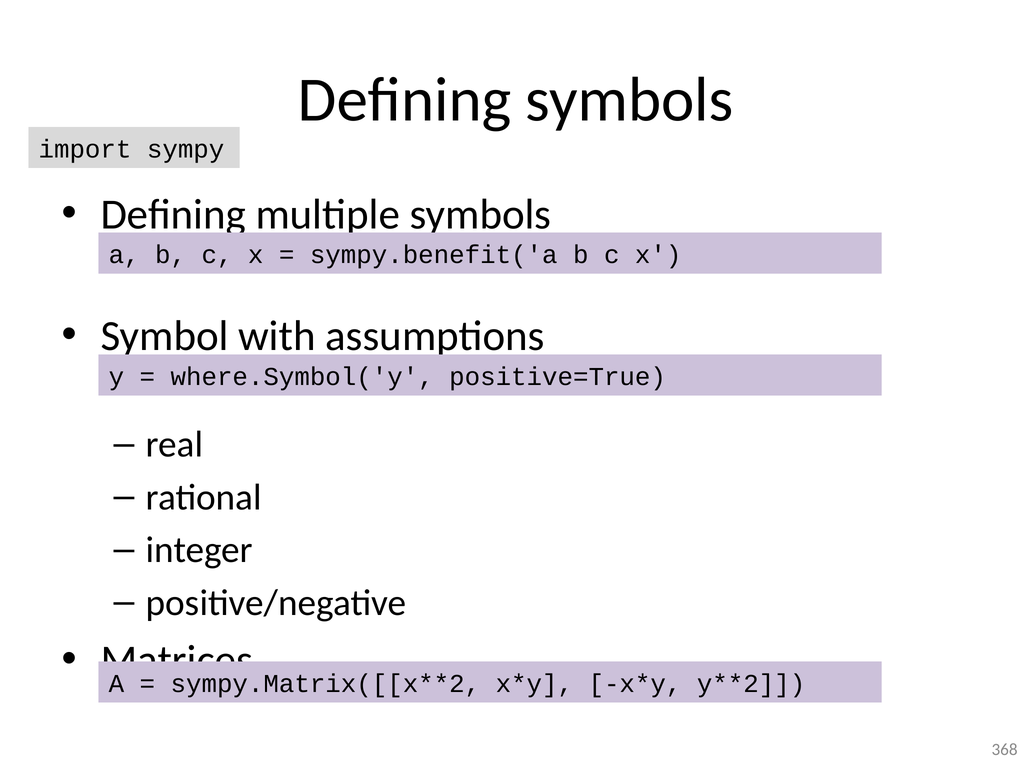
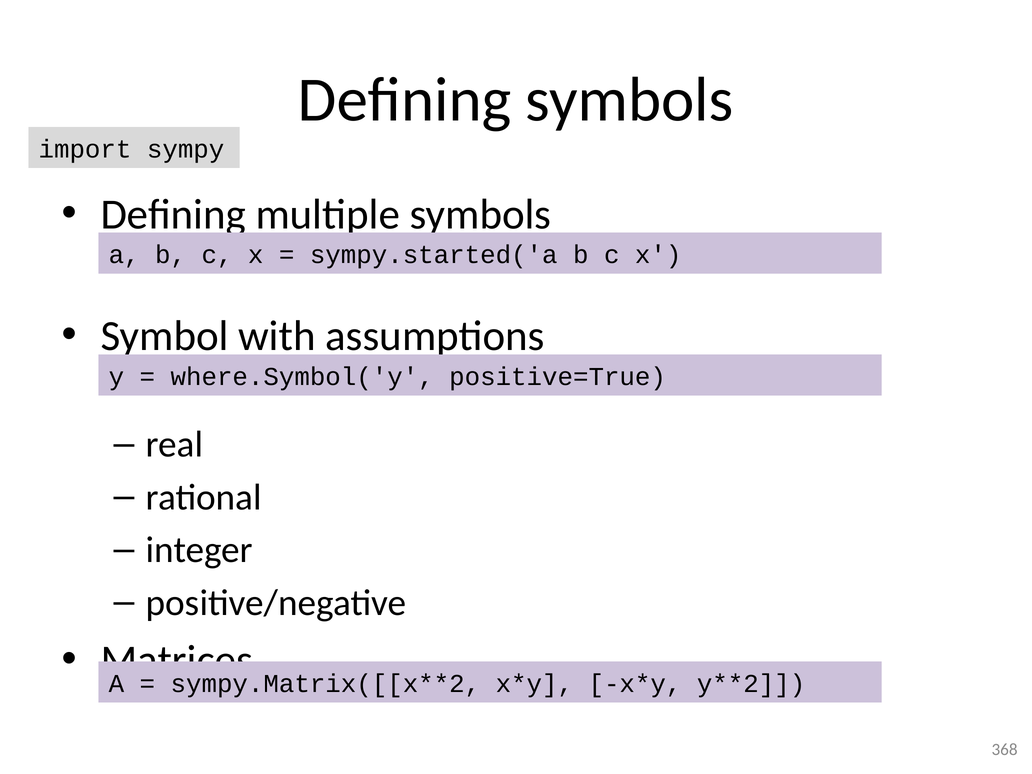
sympy.benefit('a: sympy.benefit('a -> sympy.started('a (434, 255)
